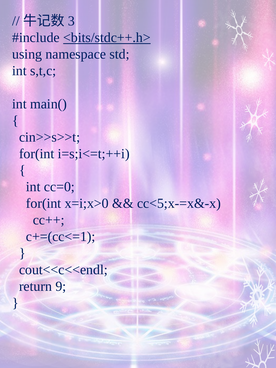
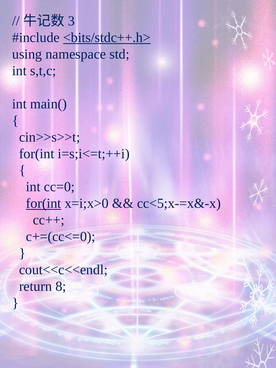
for(int underline: none -> present (44, 203)
c+=(cc<=1: c+=(cc<=1 -> c+=(cc<=0 (61, 237)
9: 9 -> 8 (61, 286)
